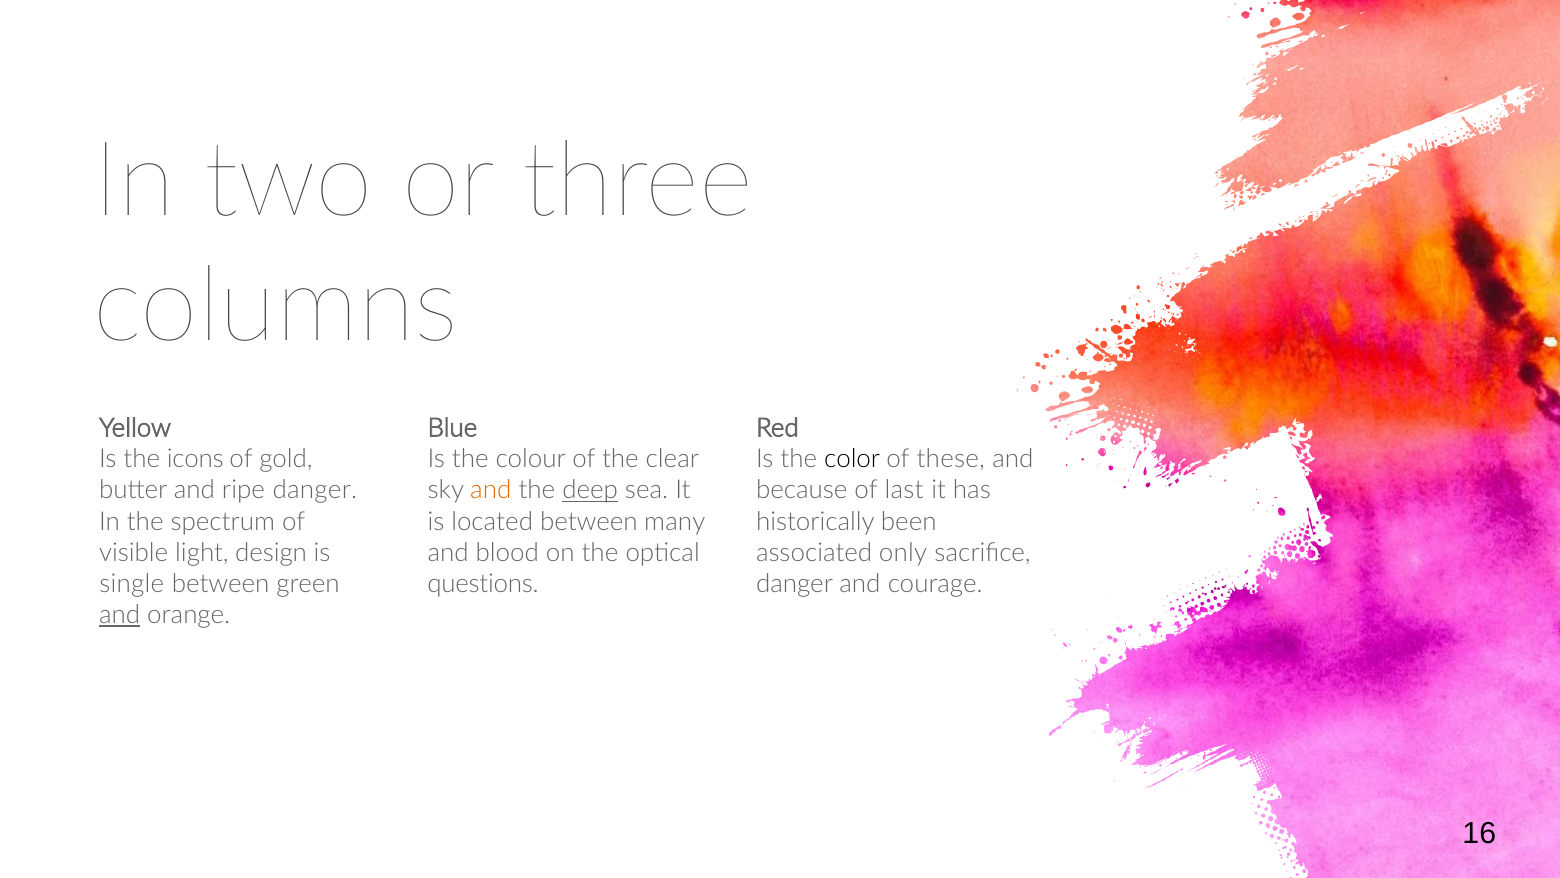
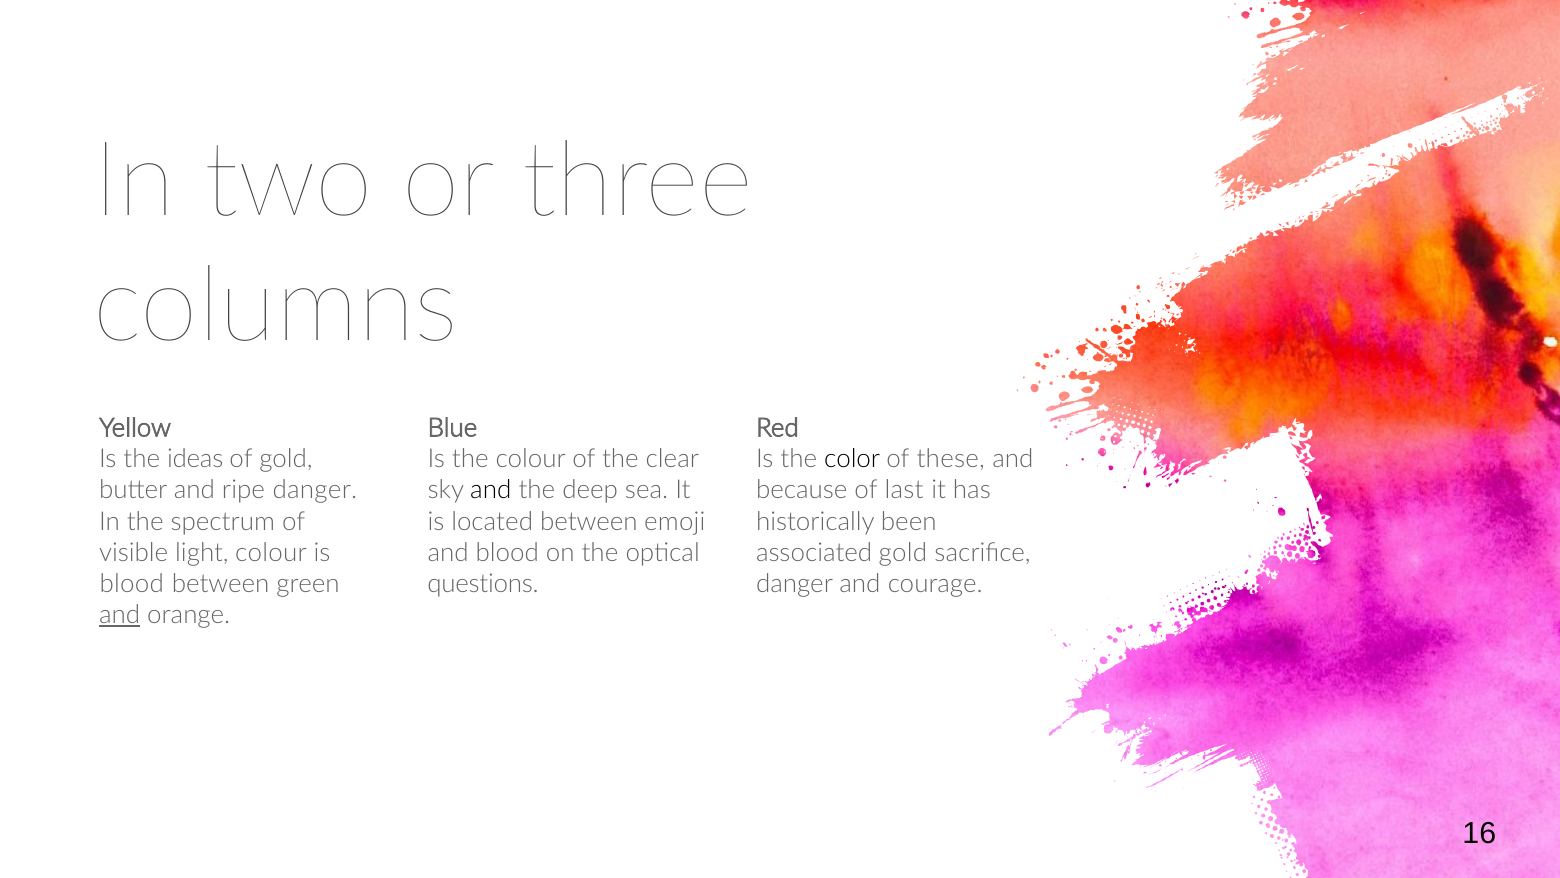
icons: icons -> ideas (195, 459)
and colour: orange -> black (491, 490)
deep underline: present -> none (590, 490)
many: many -> emoji (675, 521)
light design: design -> colour (271, 552)
associated only: only -> gold (903, 552)
single: single -> blood (132, 584)
